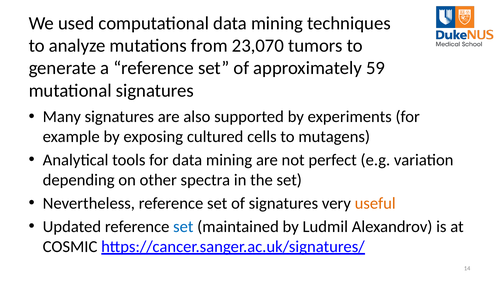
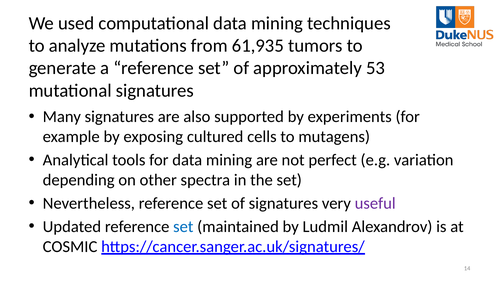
23,070: 23,070 -> 61,935 (258, 46)
59: 59 -> 53 (376, 68)
useful colour: orange -> purple (375, 203)
